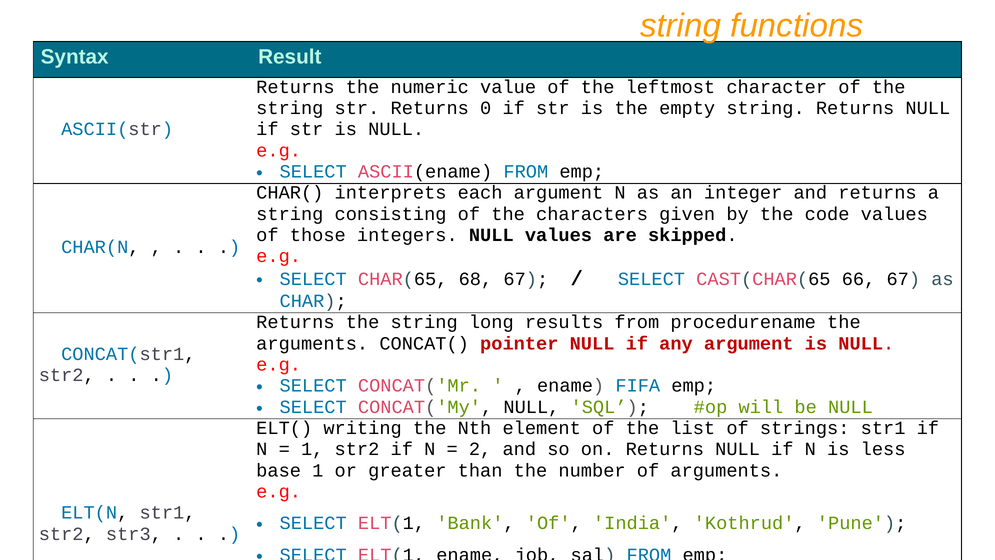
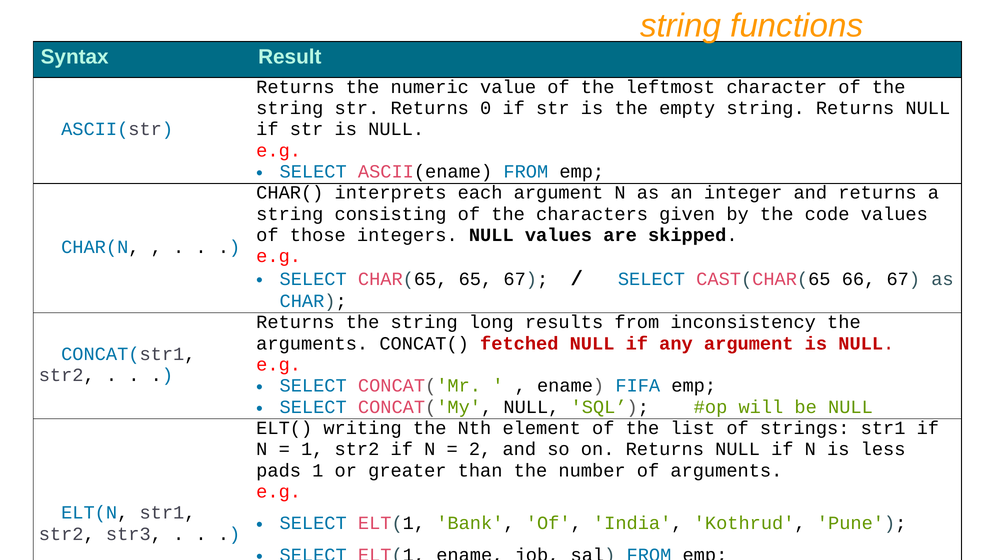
68: 68 -> 65 (475, 279)
procedurename: procedurename -> inconsistency (743, 322)
pointer: pointer -> fetched (519, 343)
base: base -> pads (279, 470)
